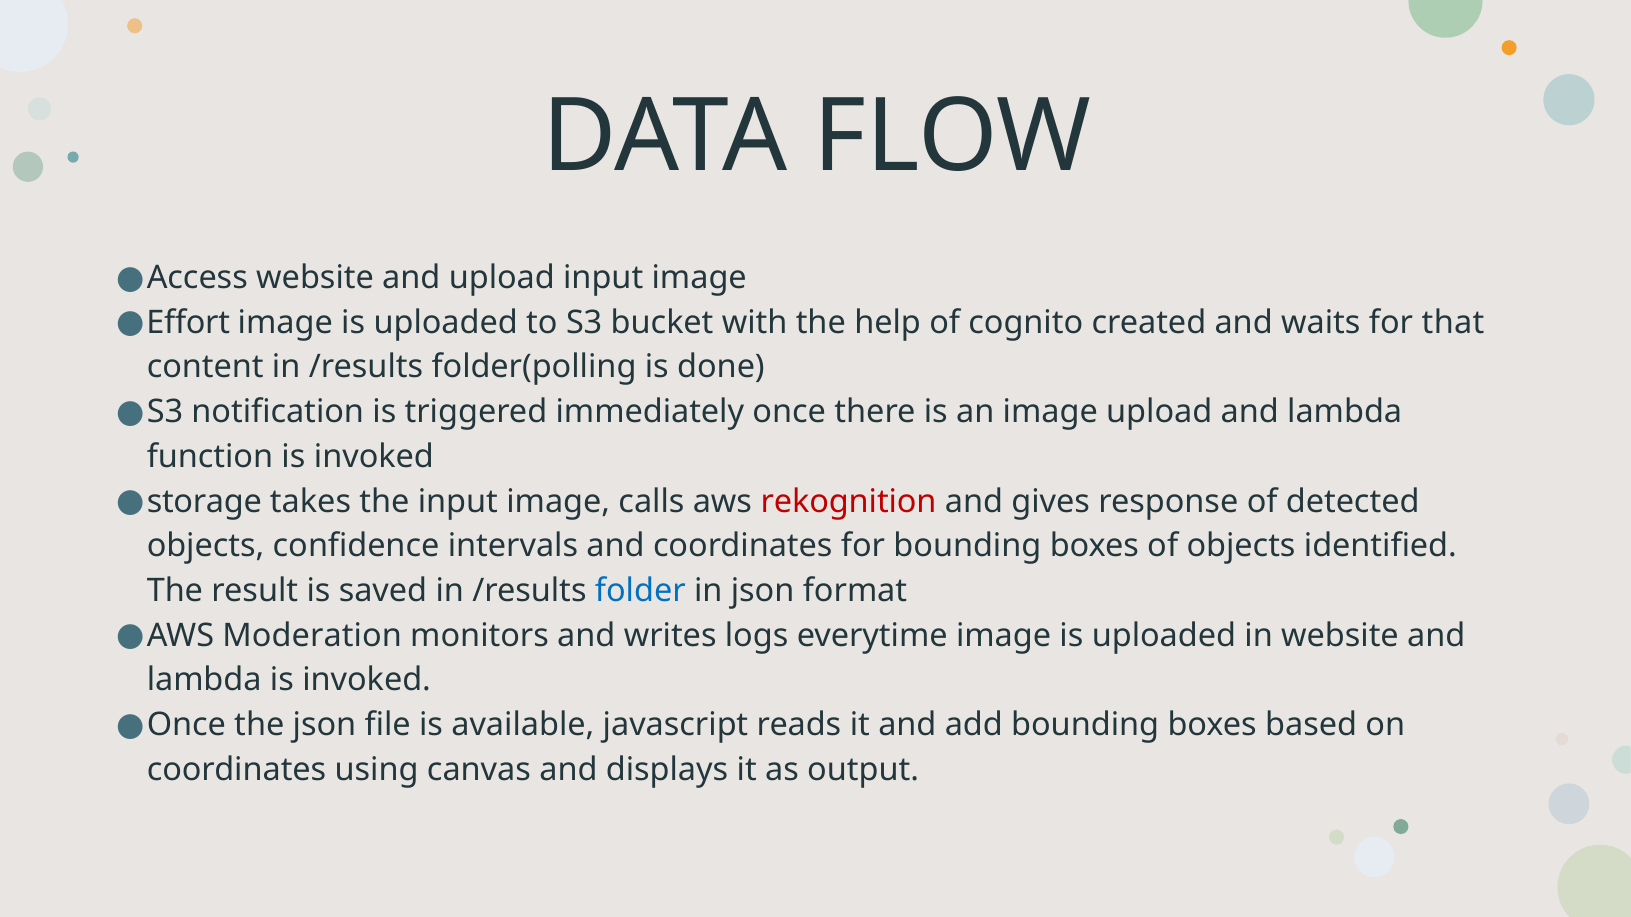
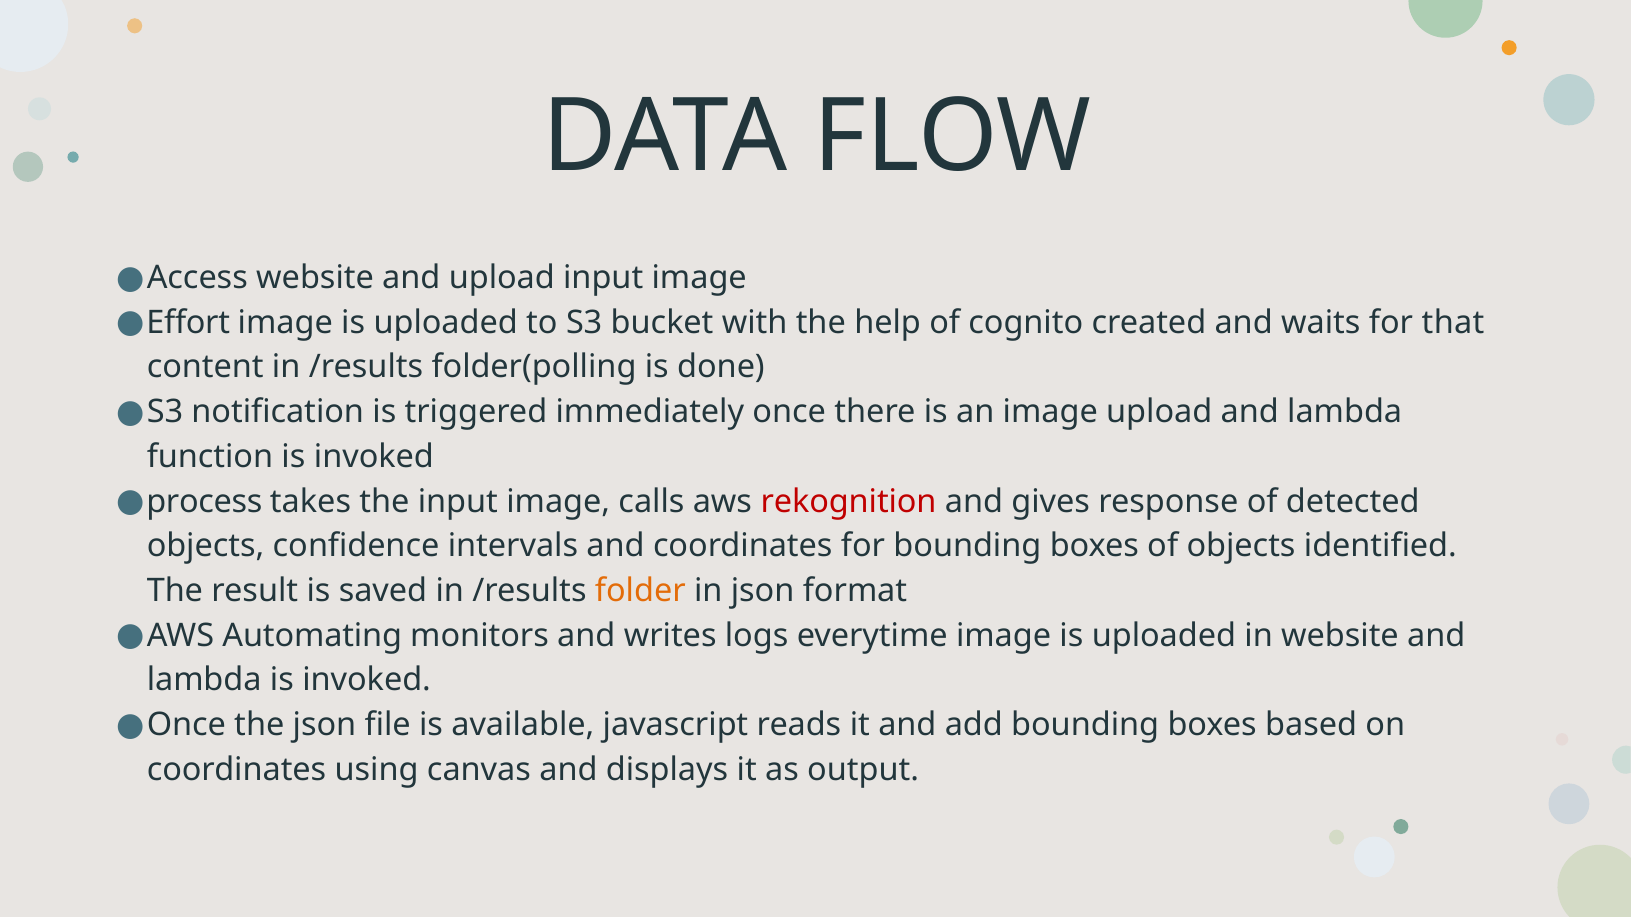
storage: storage -> process (204, 502)
folder colour: blue -> orange (640, 591)
Moderation: Moderation -> Automating (312, 636)
